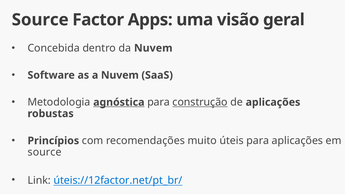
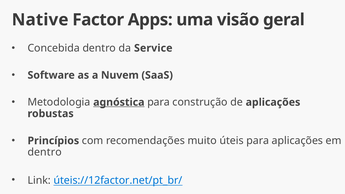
Source: Source -> Native (40, 20)
da Nuvem: Nuvem -> Service (153, 48)
construção underline: present -> none (200, 102)
source: source -> dentro (45, 152)
